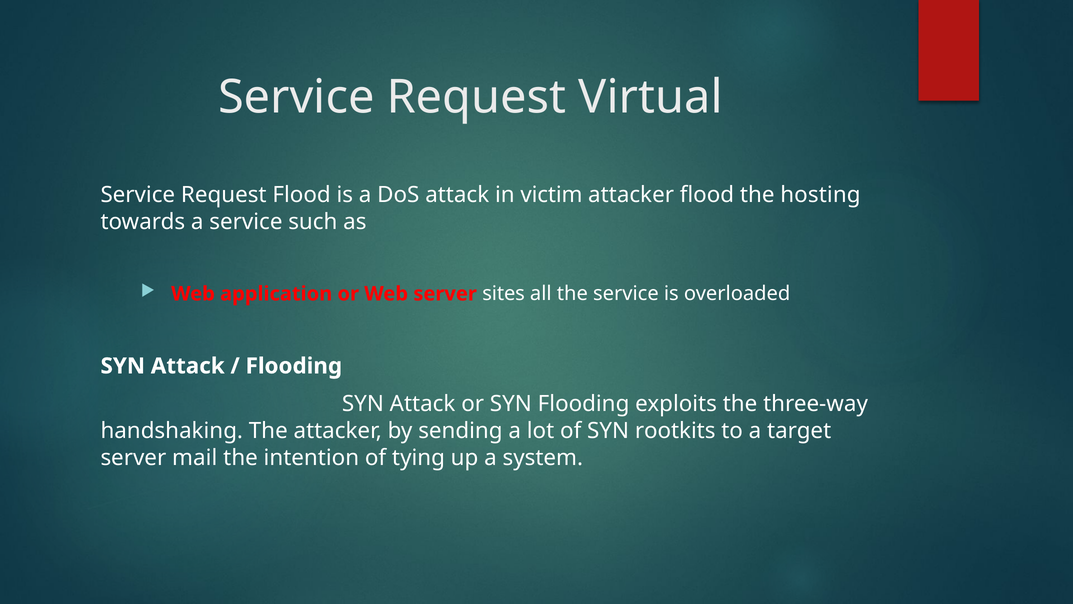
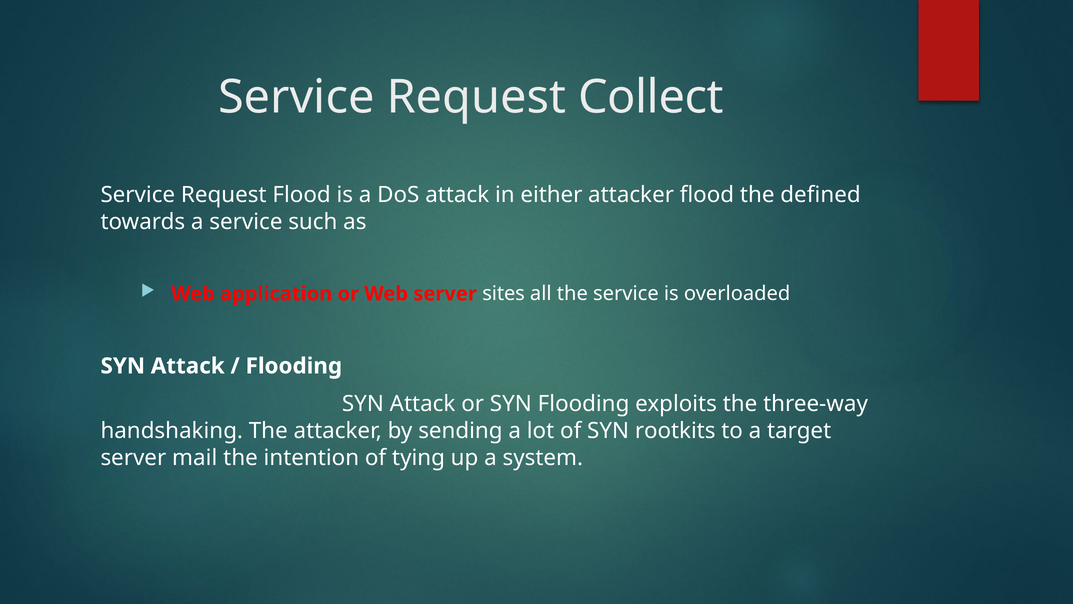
Virtual: Virtual -> Collect (651, 97)
victim: victim -> either (551, 195)
hosting: hosting -> defined (820, 195)
